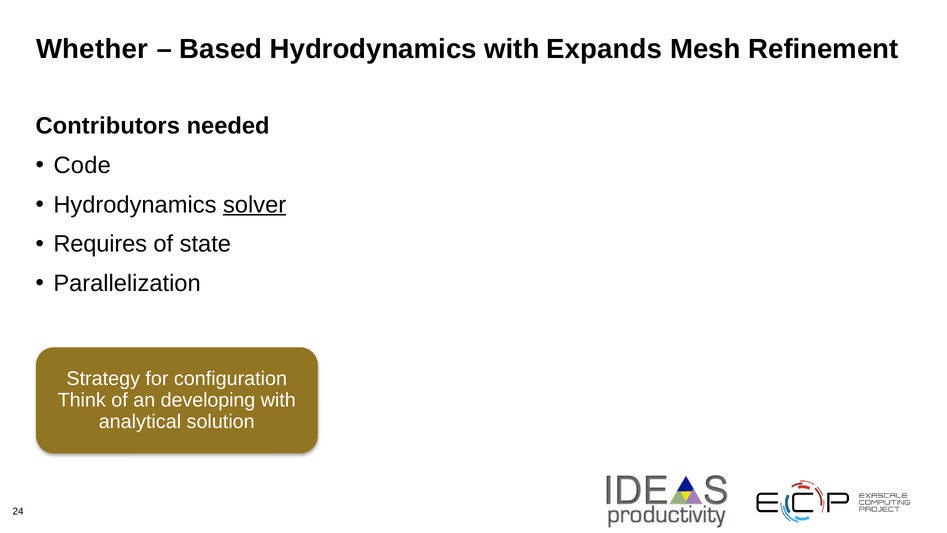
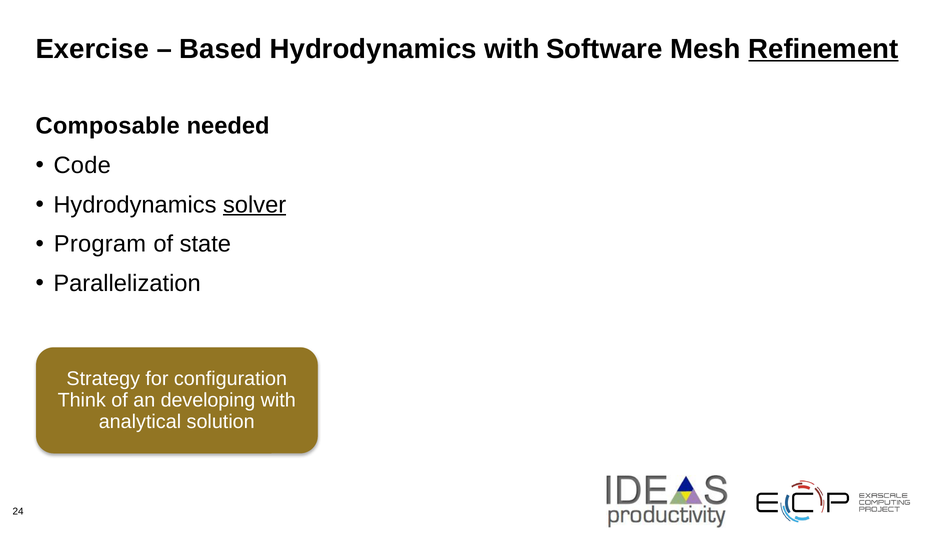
Whether: Whether -> Exercise (92, 49)
Expands: Expands -> Software (604, 49)
Refinement underline: none -> present (823, 49)
Contributors: Contributors -> Composable (108, 126)
Requires: Requires -> Program (100, 244)
